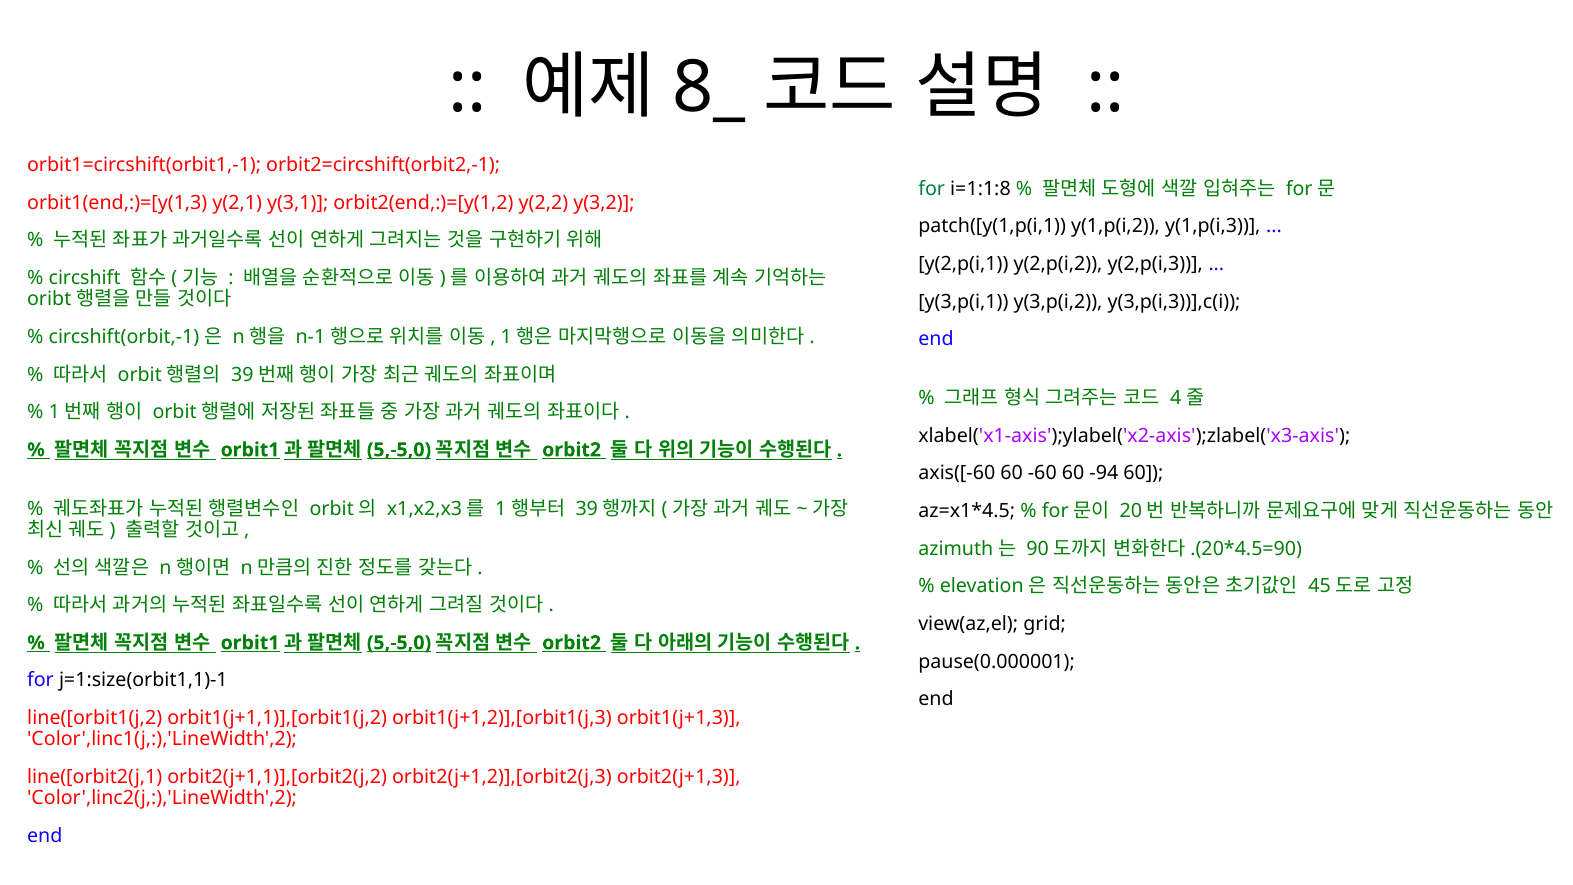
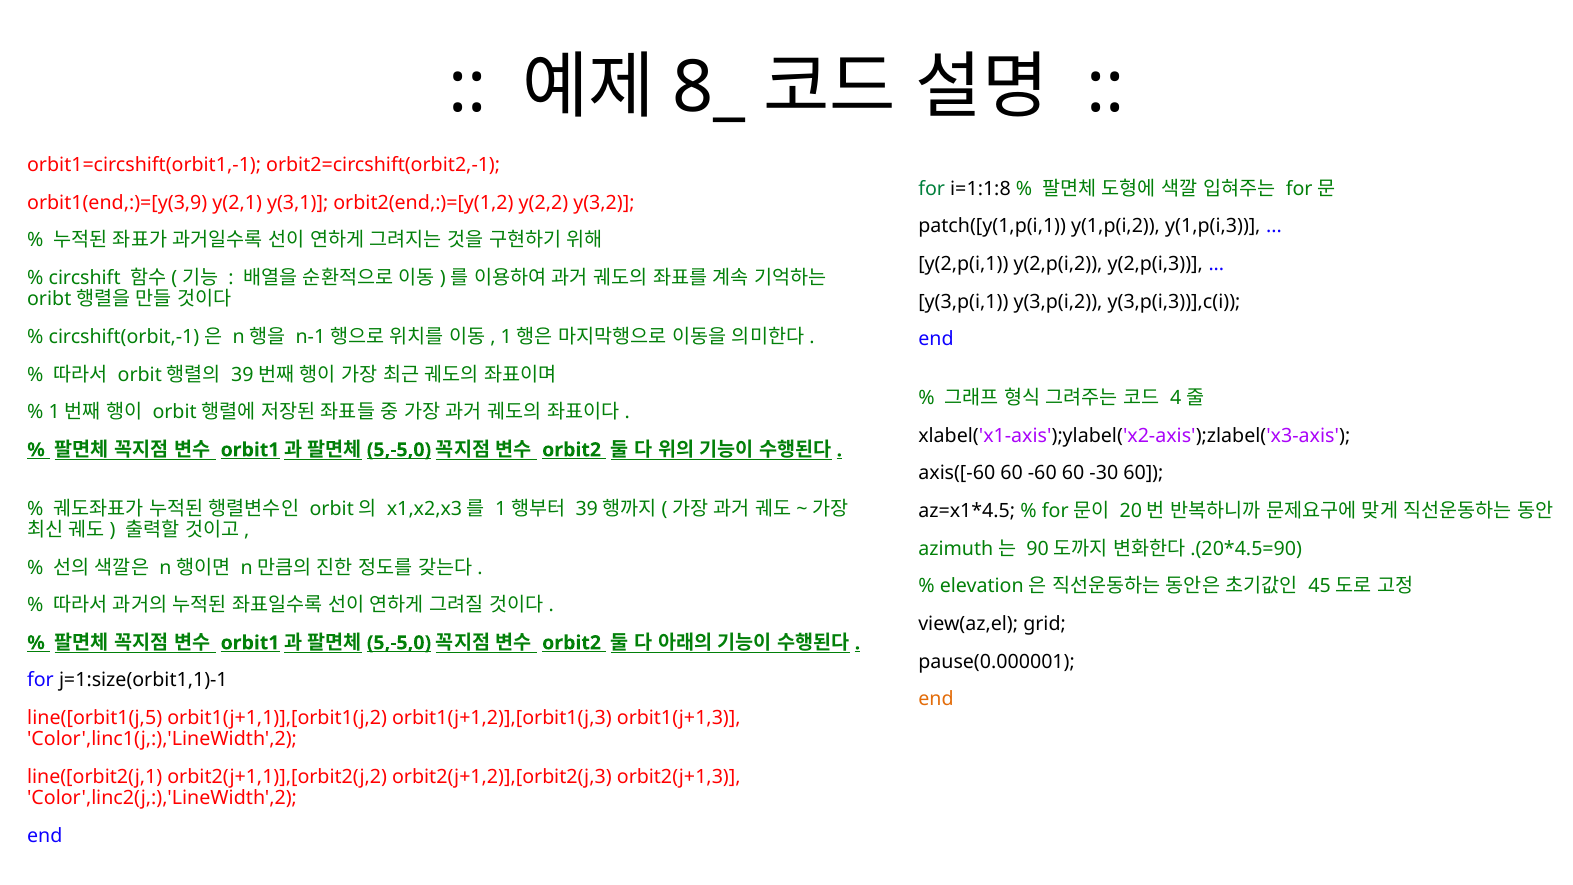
orbit1(end,:)=[y(1,3: orbit1(end,:)=[y(1,3 -> orbit1(end,:)=[y(3,9 (117, 203)
-94: -94 -> -30 (1104, 473)
end colour: black -> orange (936, 699)
line([orbit1(j,2: line([orbit1(j,2 -> line([orbit1(j,5 (95, 718)
